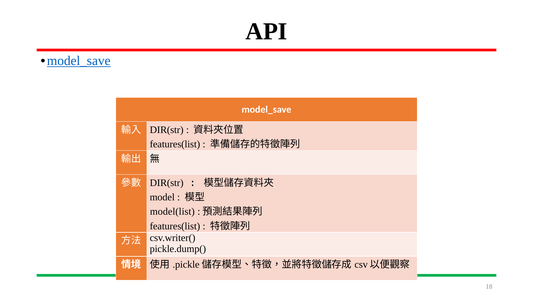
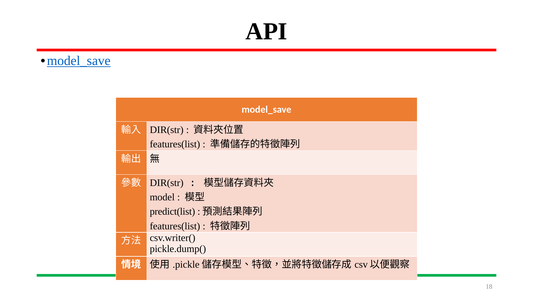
model(list: model(list -> predict(list (172, 212)
